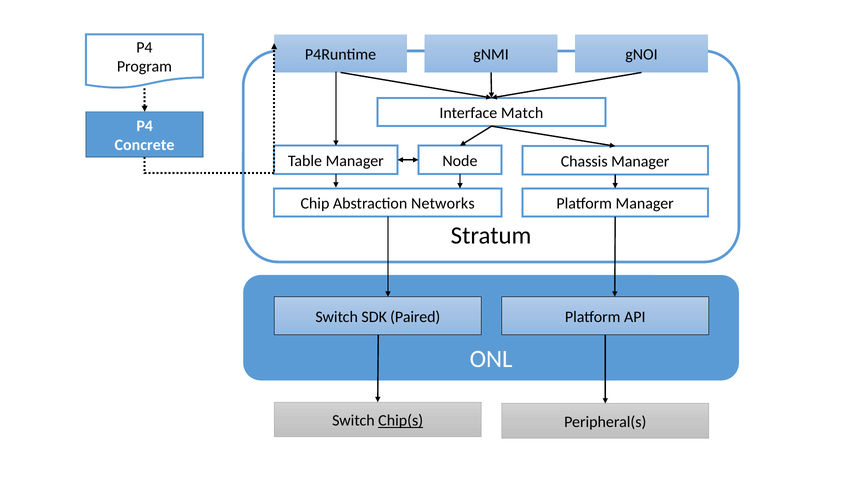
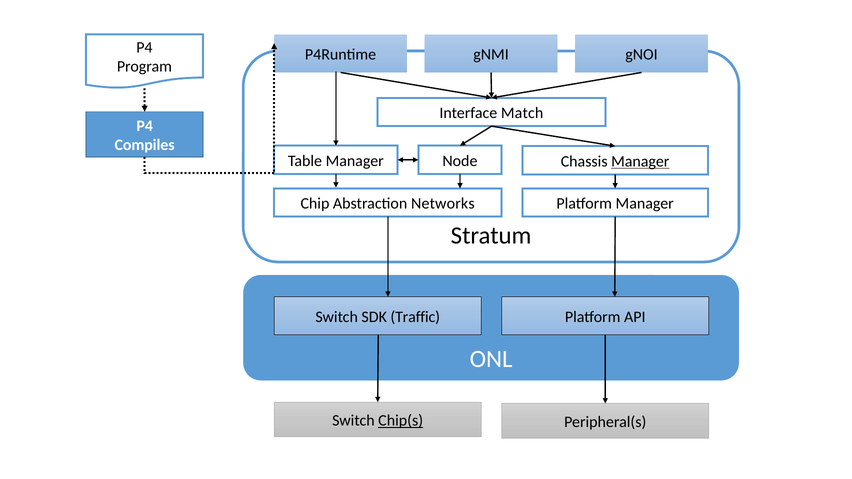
Concrete: Concrete -> Compiles (145, 145)
Manager underline: none -> present (640, 161)
Paired: Paired -> Traffic (415, 317)
